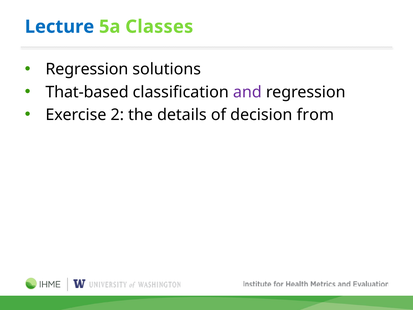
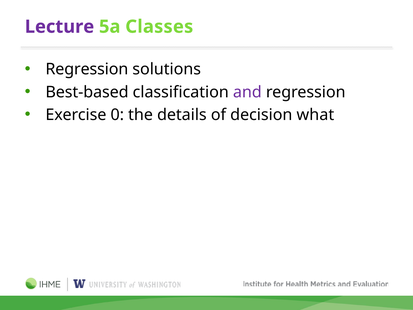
Lecture colour: blue -> purple (59, 27)
That-based: That-based -> Best-based (87, 92)
2: 2 -> 0 (117, 115)
from: from -> what (315, 115)
